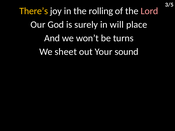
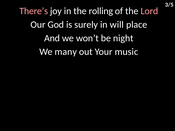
There’s colour: yellow -> pink (34, 11)
turns: turns -> night (123, 38)
sheet: sheet -> many (66, 52)
sound: sound -> music (126, 52)
